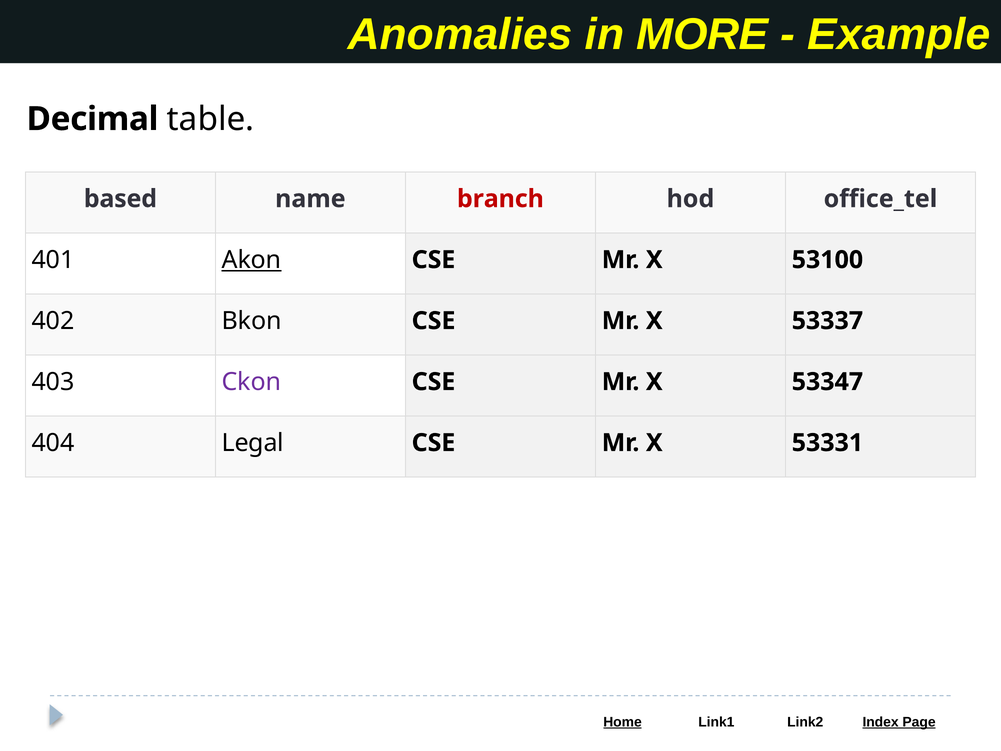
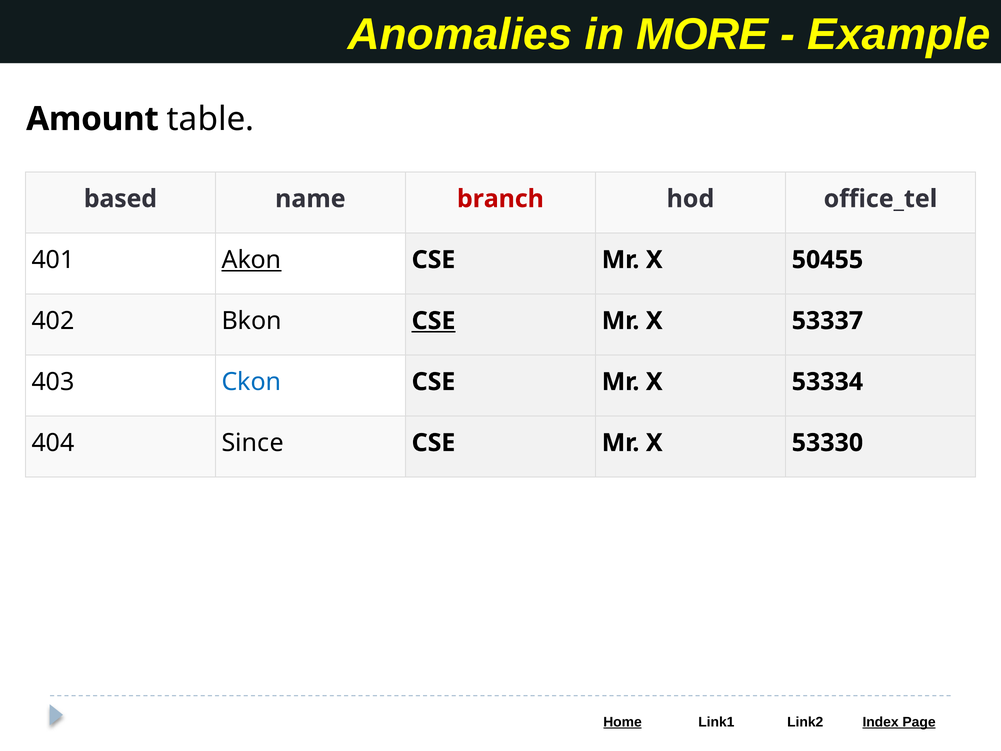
Decimal: Decimal -> Amount (92, 119)
53100: 53100 -> 50455 (827, 260)
CSE underline: none -> present (434, 321)
Ckon colour: purple -> blue (251, 382)
53347: 53347 -> 53334 (827, 382)
Legal: Legal -> Since (253, 443)
53331: 53331 -> 53330 (827, 443)
